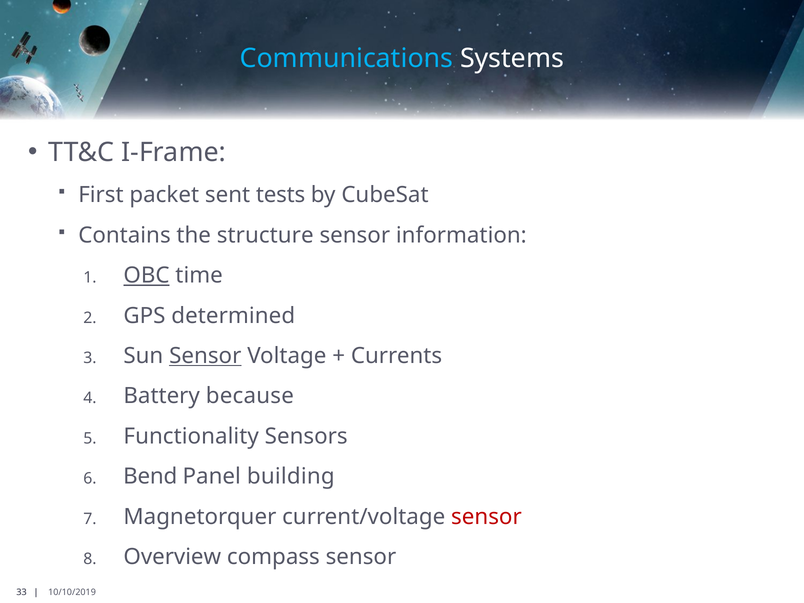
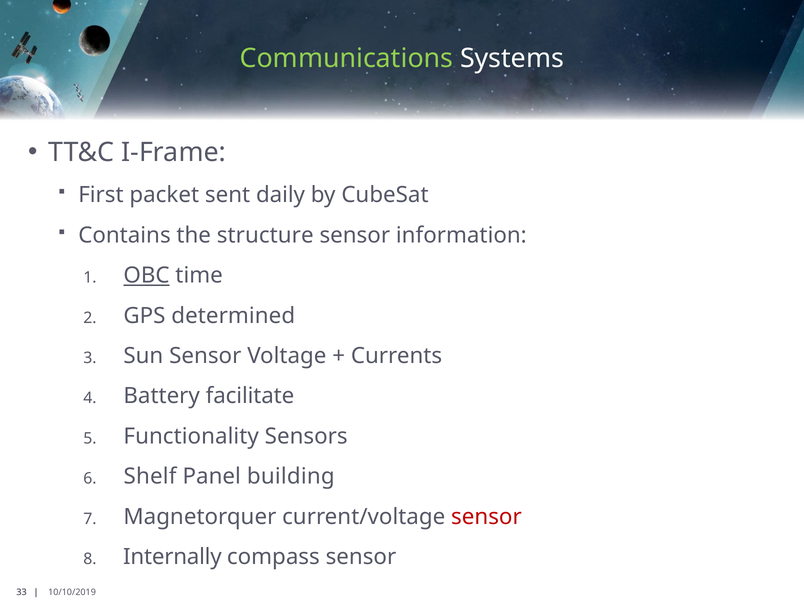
Communications colour: light blue -> light green (346, 59)
tests: tests -> daily (281, 195)
Sensor underline: present -> none (205, 356)
because: because -> facilitate (250, 396)
Bend: Bend -> Shelf (150, 477)
Overview: Overview -> Internally (172, 557)
